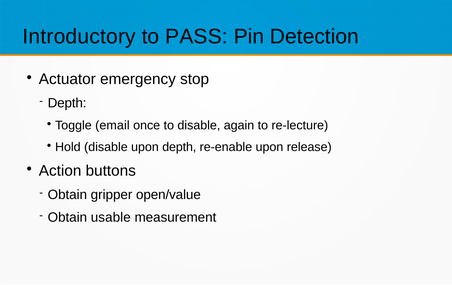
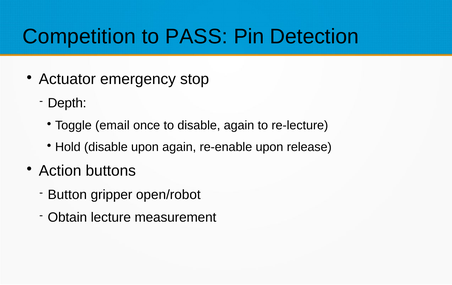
Introductory: Introductory -> Competition (79, 37)
upon depth: depth -> again (179, 147)
Obtain: Obtain -> Button (67, 194)
open/value: open/value -> open/robot (168, 194)
usable: usable -> lecture (111, 217)
